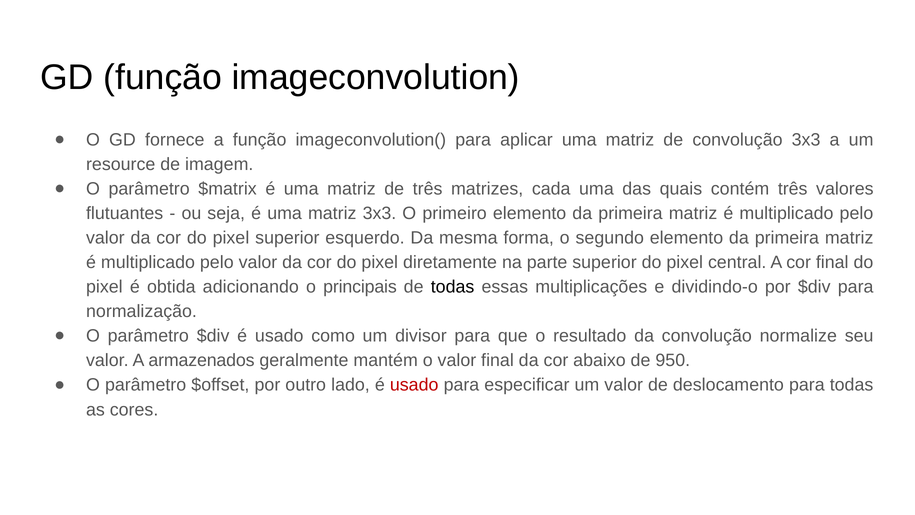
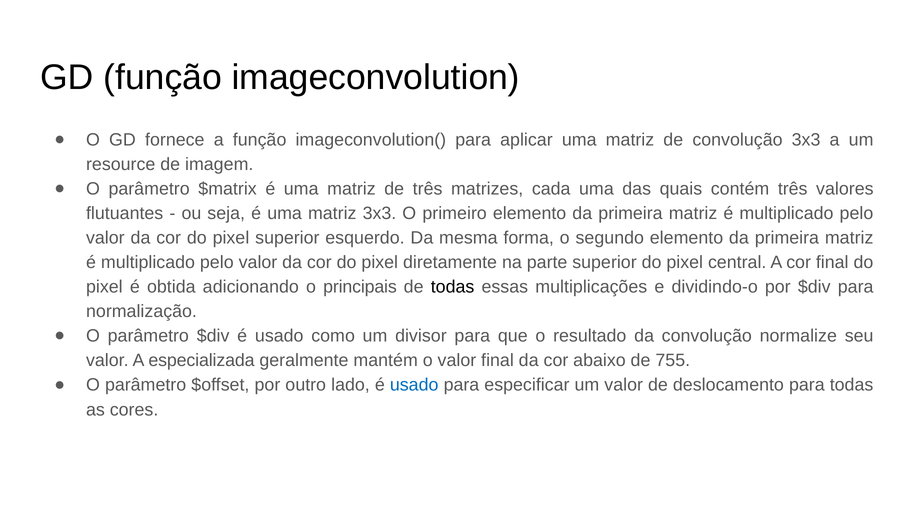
armazenados: armazenados -> especializada (201, 360)
950: 950 -> 755 (673, 360)
usado colour: red -> blue (414, 385)
